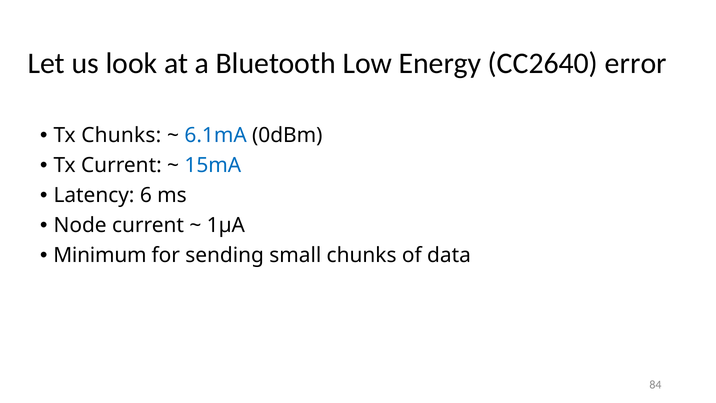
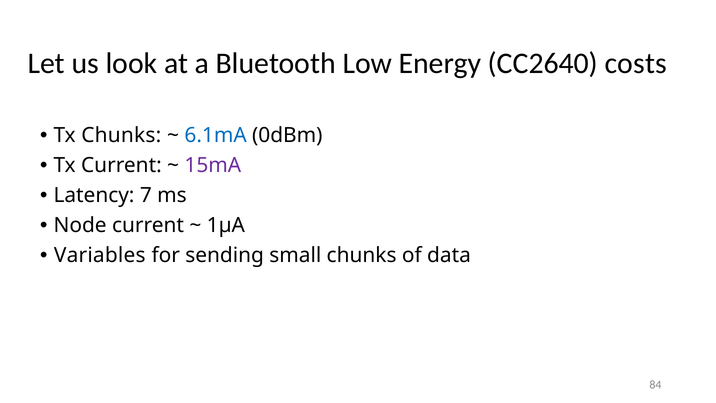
error: error -> costs (636, 63)
15mA colour: blue -> purple (213, 165)
6: 6 -> 7 (146, 195)
Minimum: Minimum -> Variables (100, 255)
